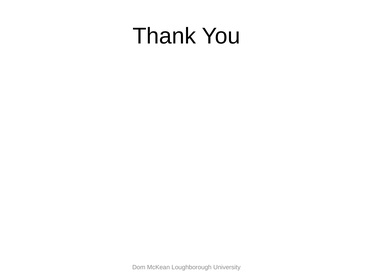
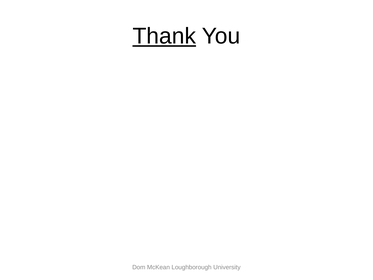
Thank underline: none -> present (164, 36)
